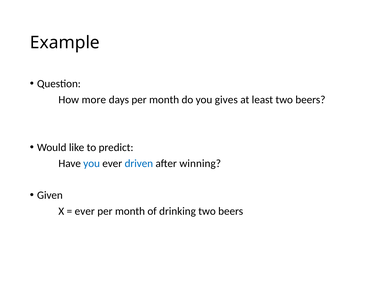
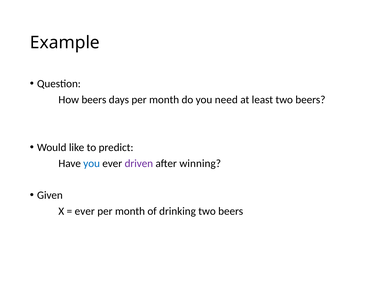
How more: more -> beers (94, 100)
gives: gives -> need (226, 100)
driven colour: blue -> purple (139, 163)
